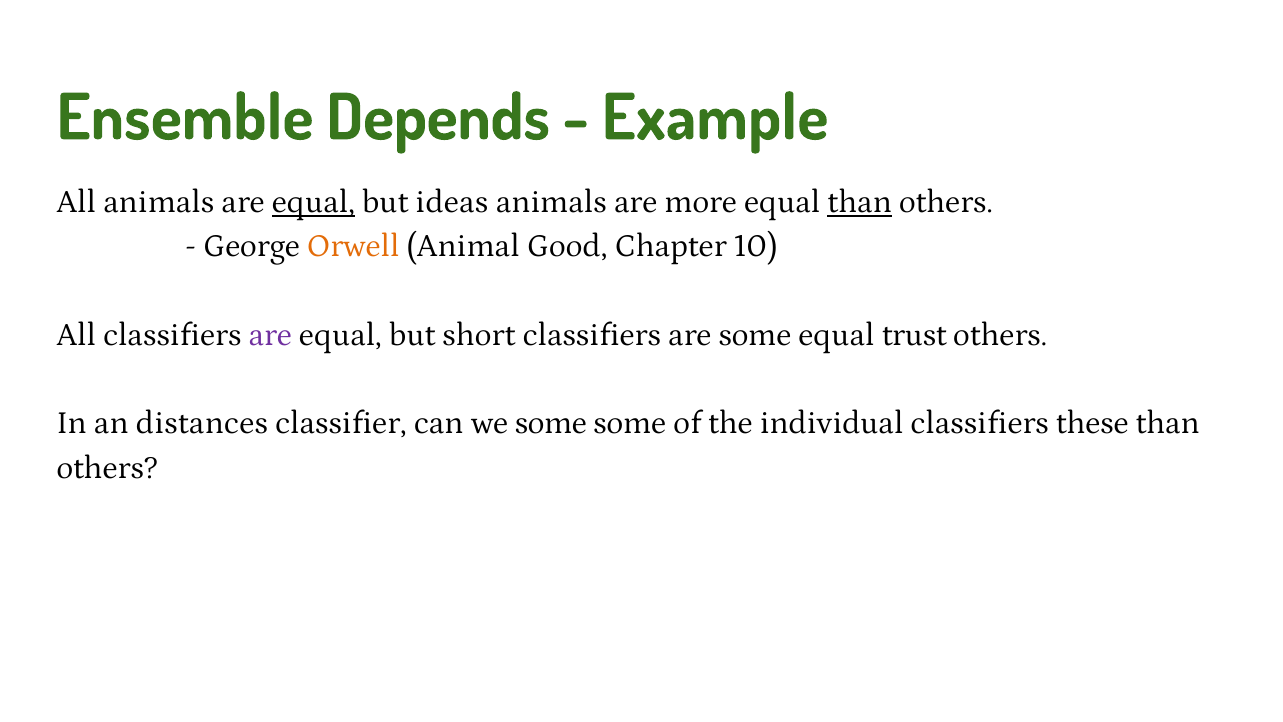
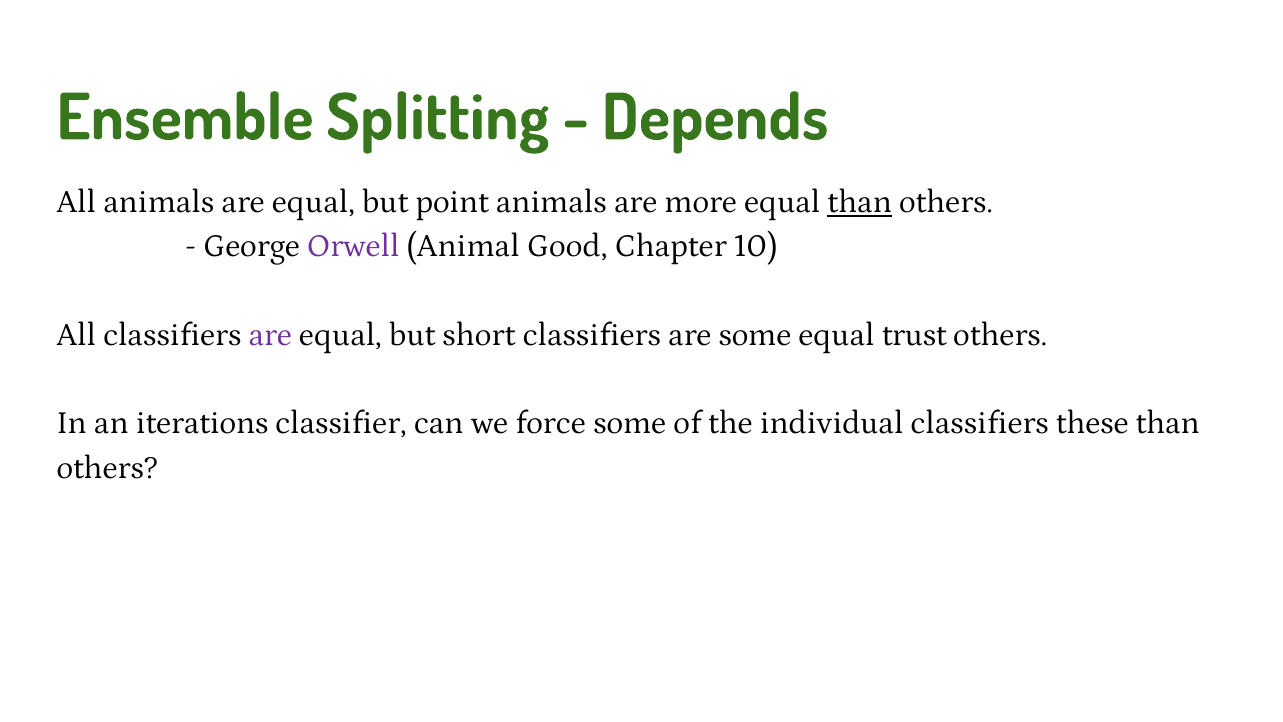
Depends: Depends -> Splitting (438, 118)
Example: Example -> Depends (715, 118)
equal underline: present -> none (313, 202)
ideas: ideas -> point (452, 202)
Orwell colour: orange -> purple (353, 246)
distances: distances -> iterations (202, 423)
we some: some -> force (551, 423)
